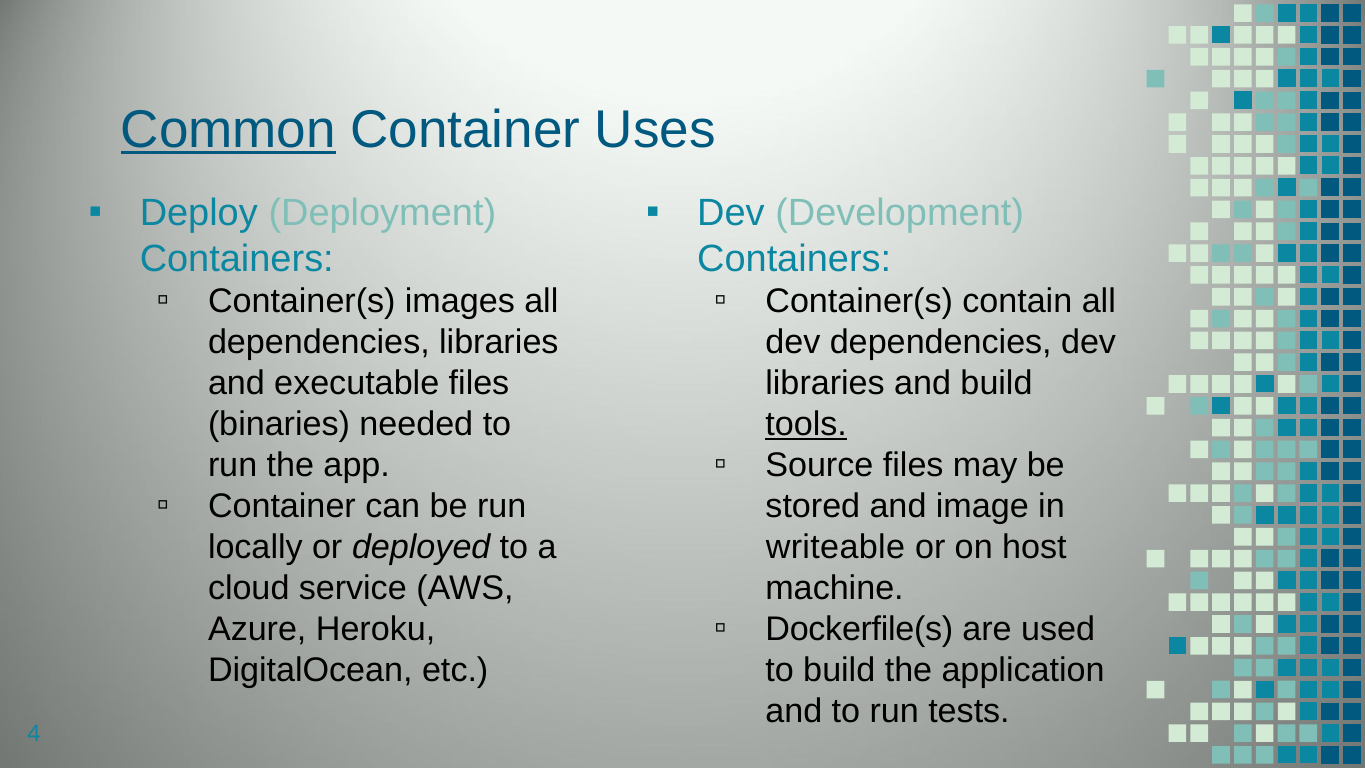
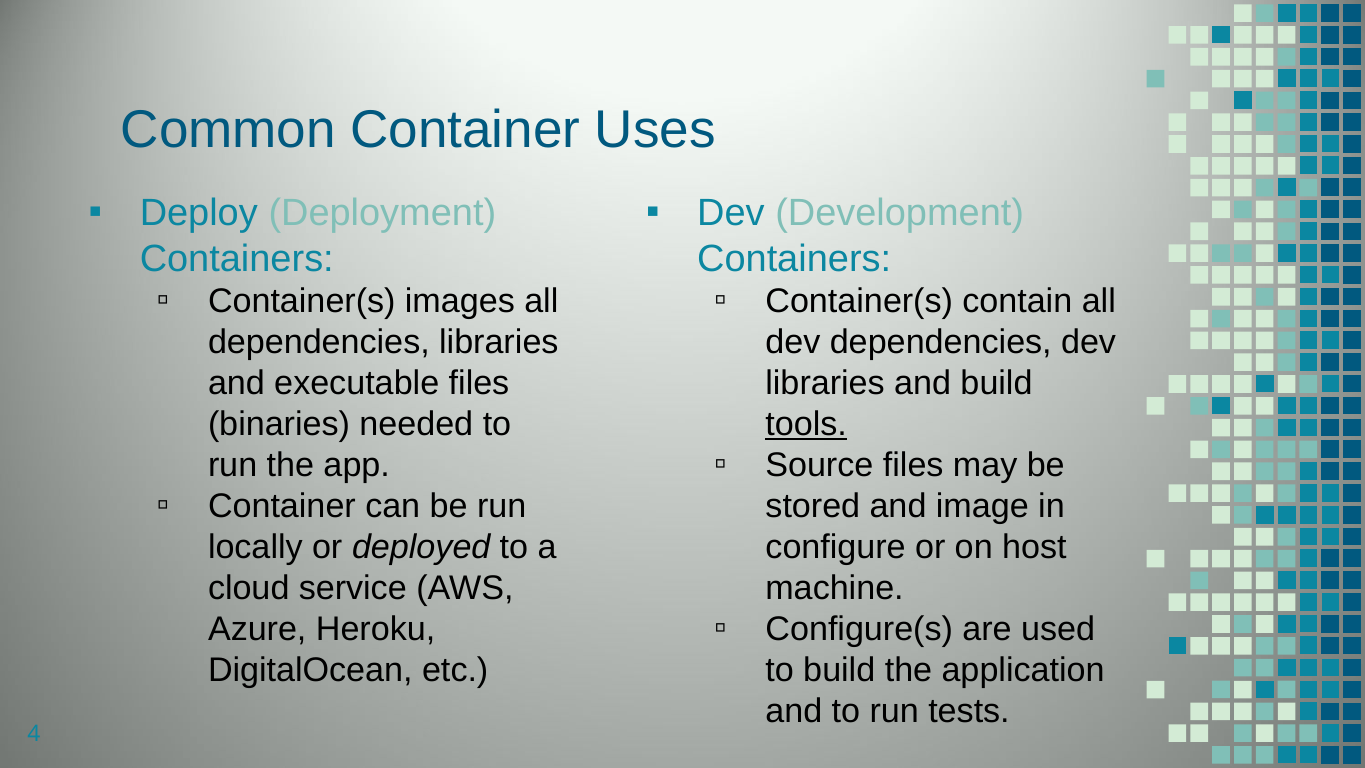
Common underline: present -> none (228, 130)
writeable: writeable -> configure (836, 547)
Dockerfile(s: Dockerfile(s -> Configure(s (859, 629)
